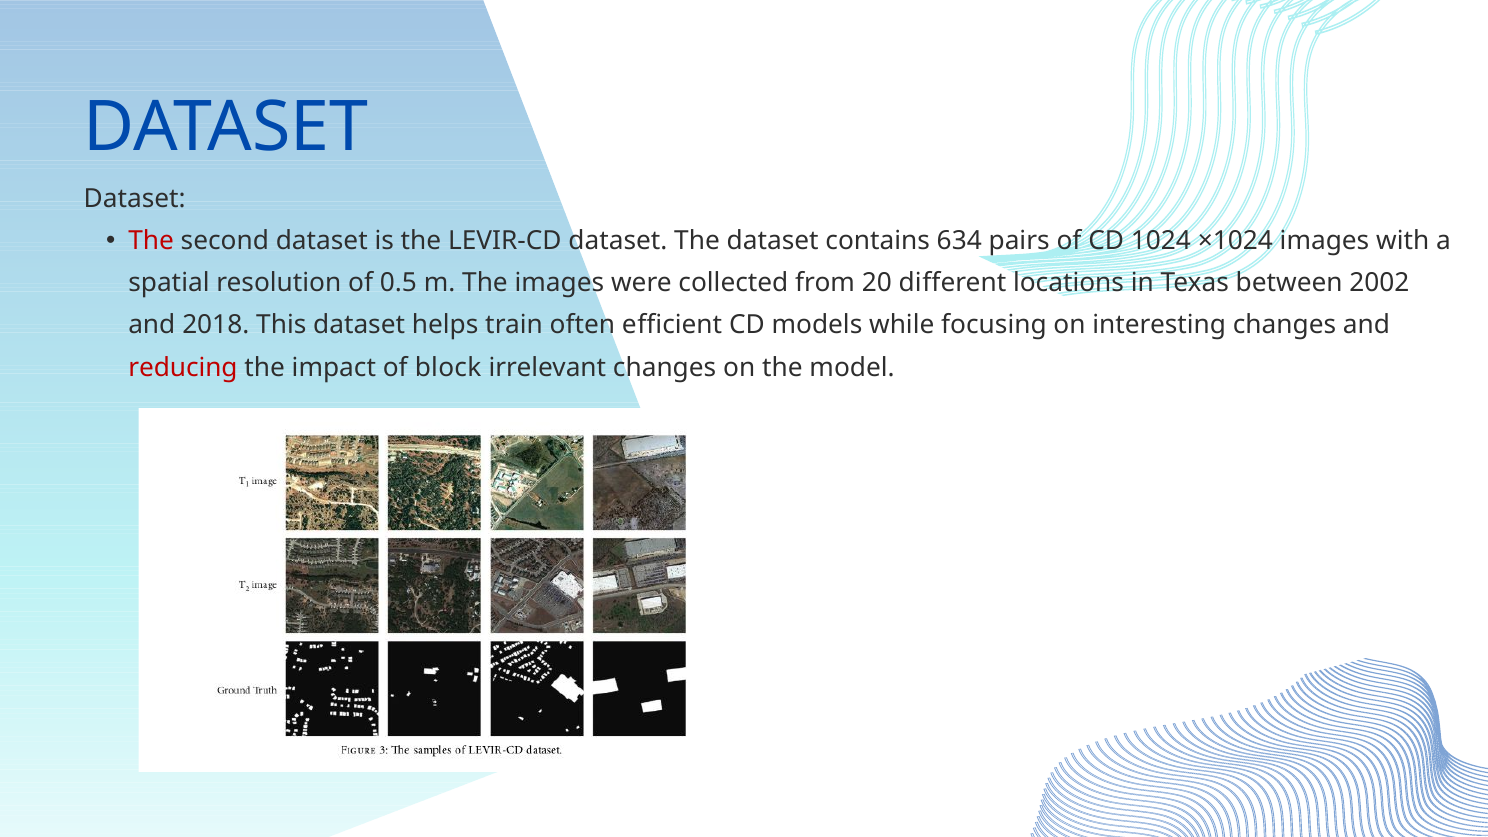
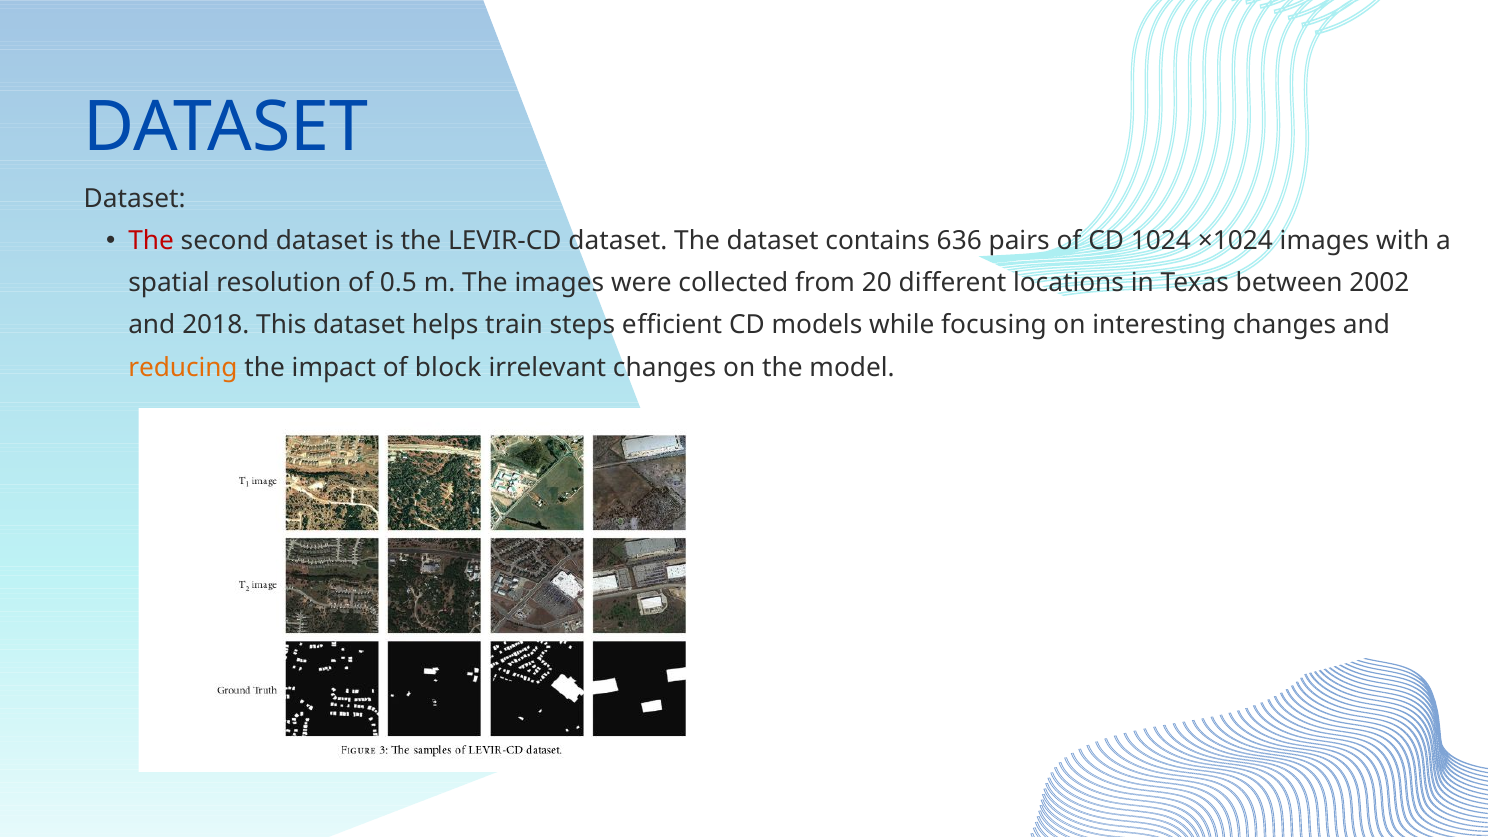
634: 634 -> 636 (959, 241)
often: often -> steps (582, 325)
reducing colour: red -> orange (183, 367)
